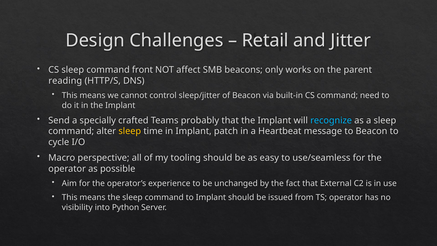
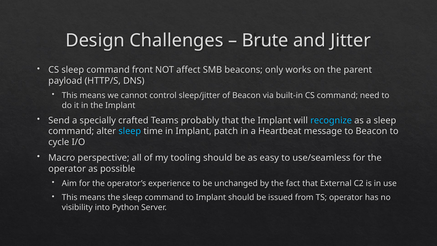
Retail: Retail -> Brute (265, 41)
reading: reading -> payload (65, 81)
sleep colour: yellow -> light blue (130, 131)
